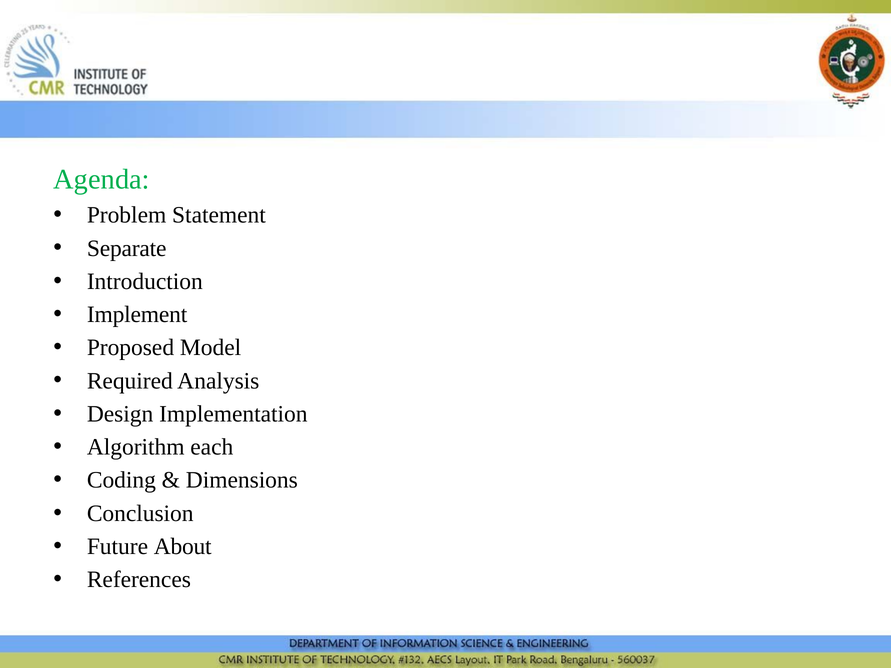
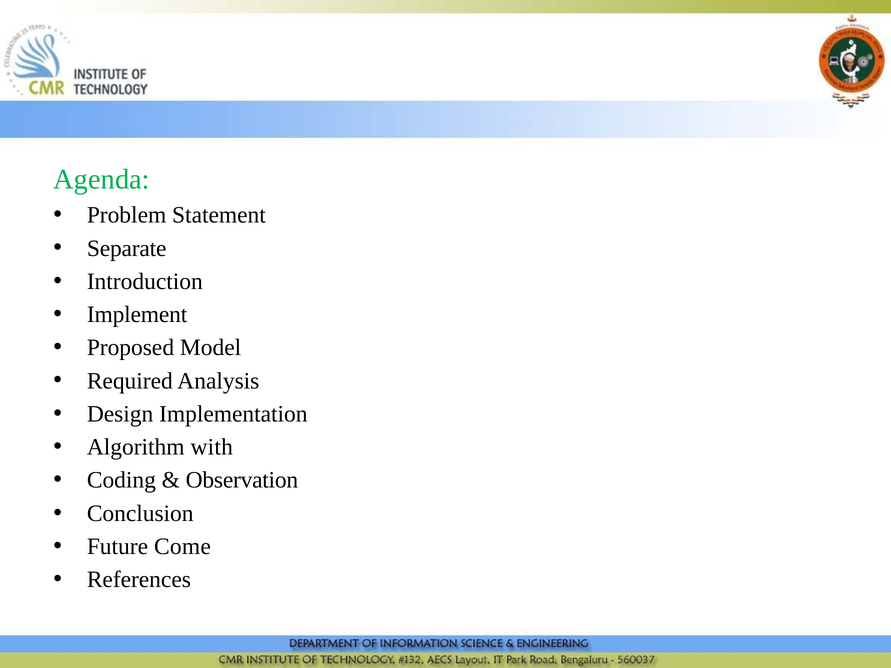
each: each -> with (212, 447)
Dimensions: Dimensions -> Observation (242, 480)
About: About -> Come (182, 547)
